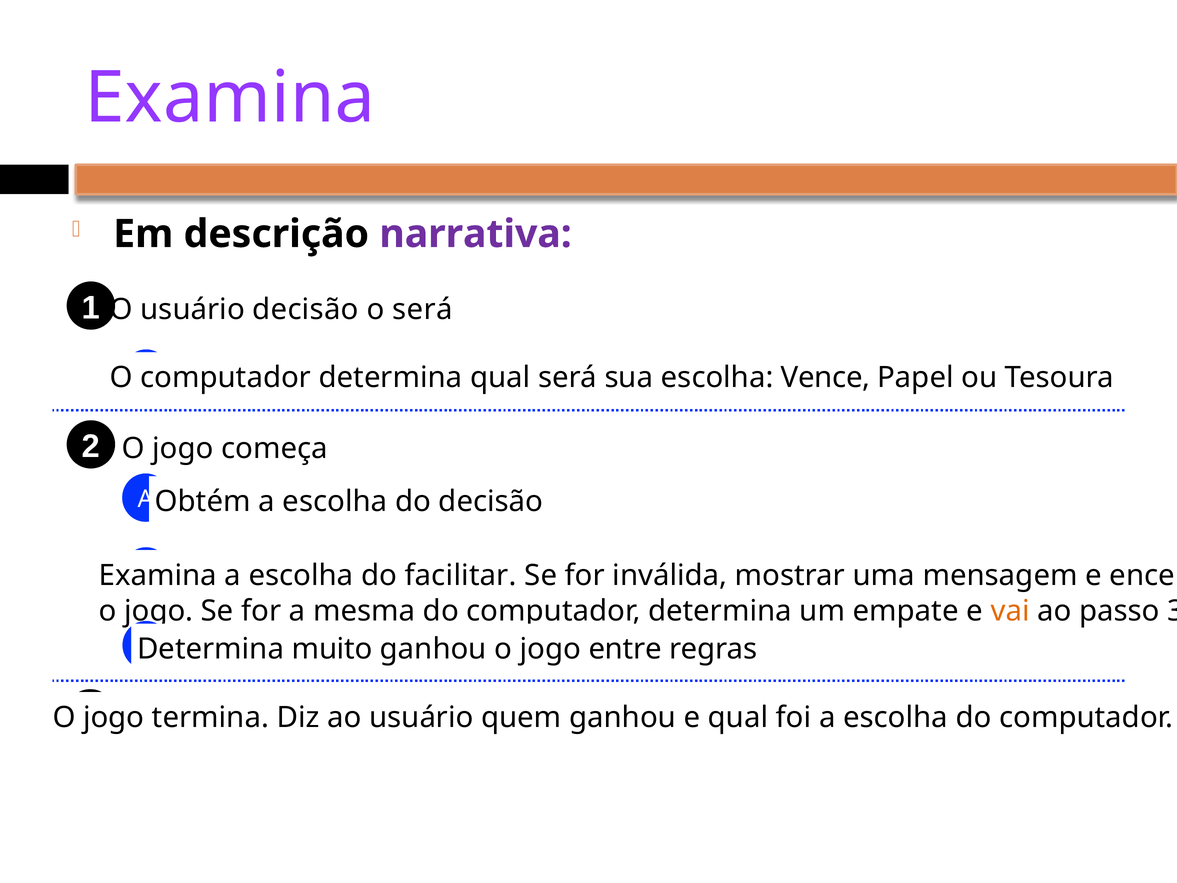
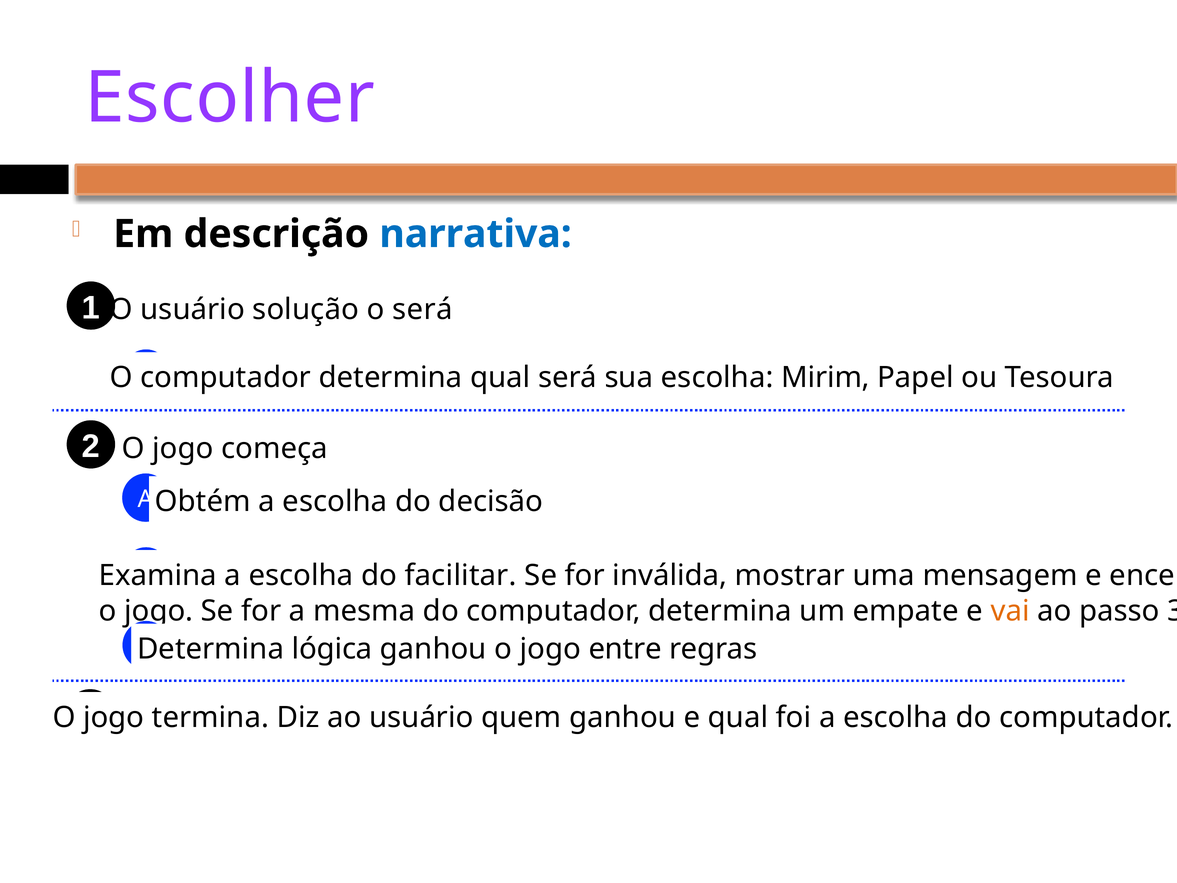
Examina: Examina -> Escolher (230, 98)
narrativa colour: purple -> blue (476, 234)
usuário decisão: decisão -> solução (306, 310)
Vence: Vence -> Mirim (825, 378)
muito: muito -> lógica (332, 649)
